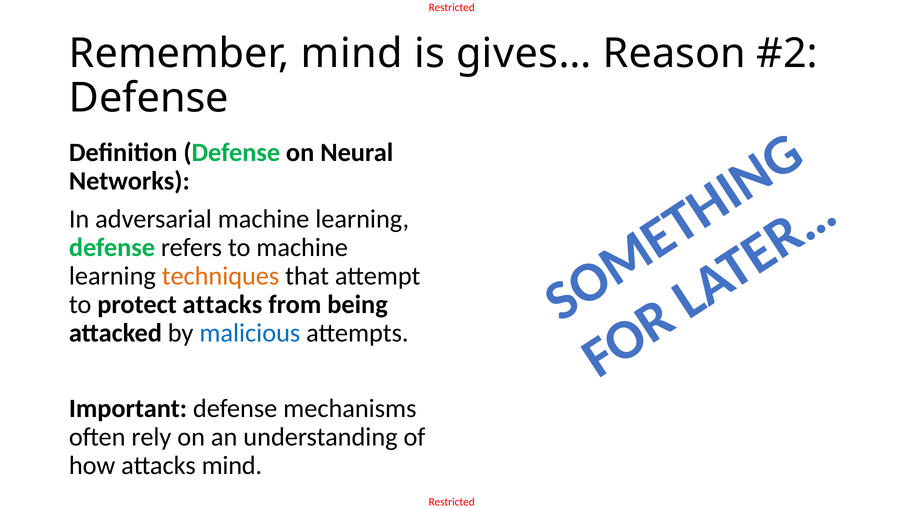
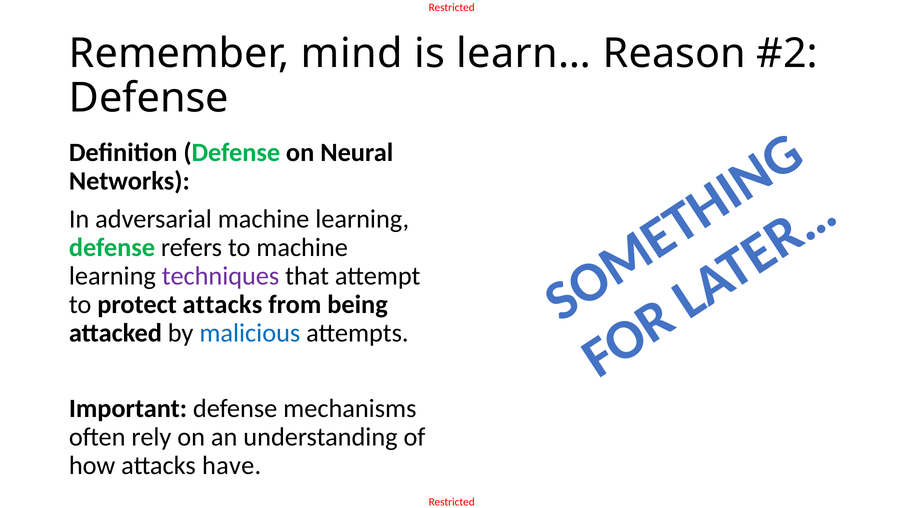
gives…: gives… -> learn… (524, 54)
techniques colour: orange -> purple (220, 276)
attacks mind: mind -> have (232, 466)
